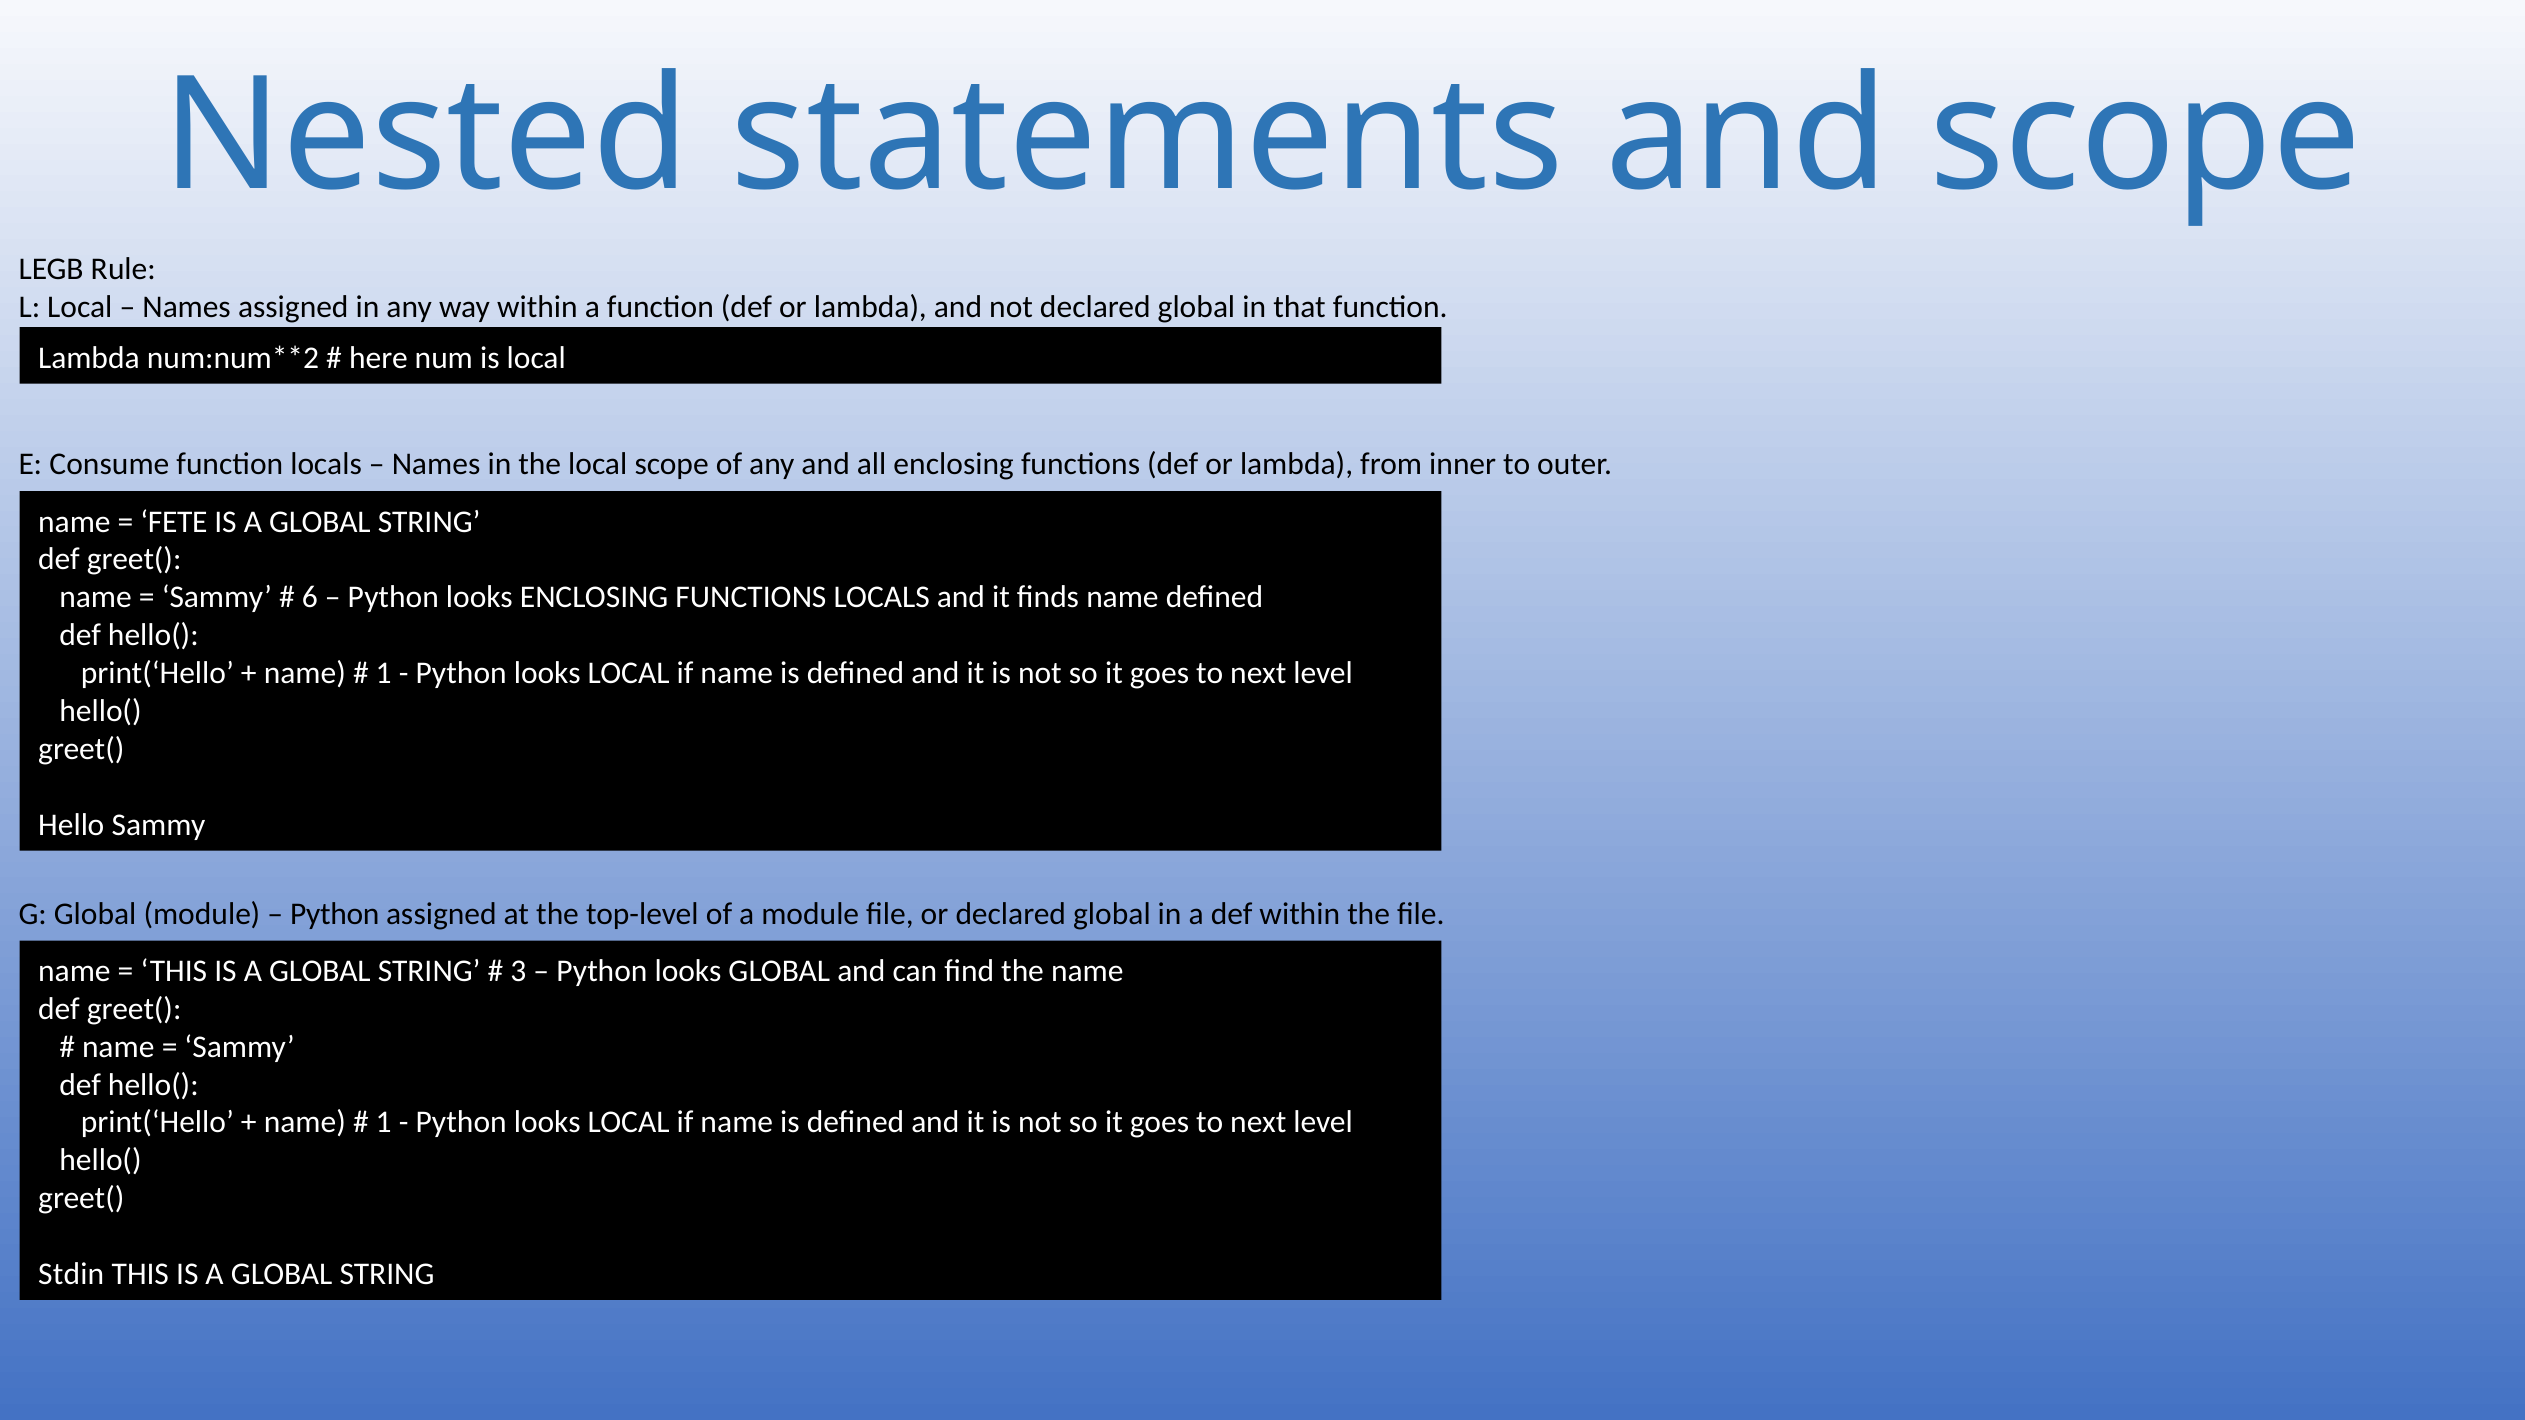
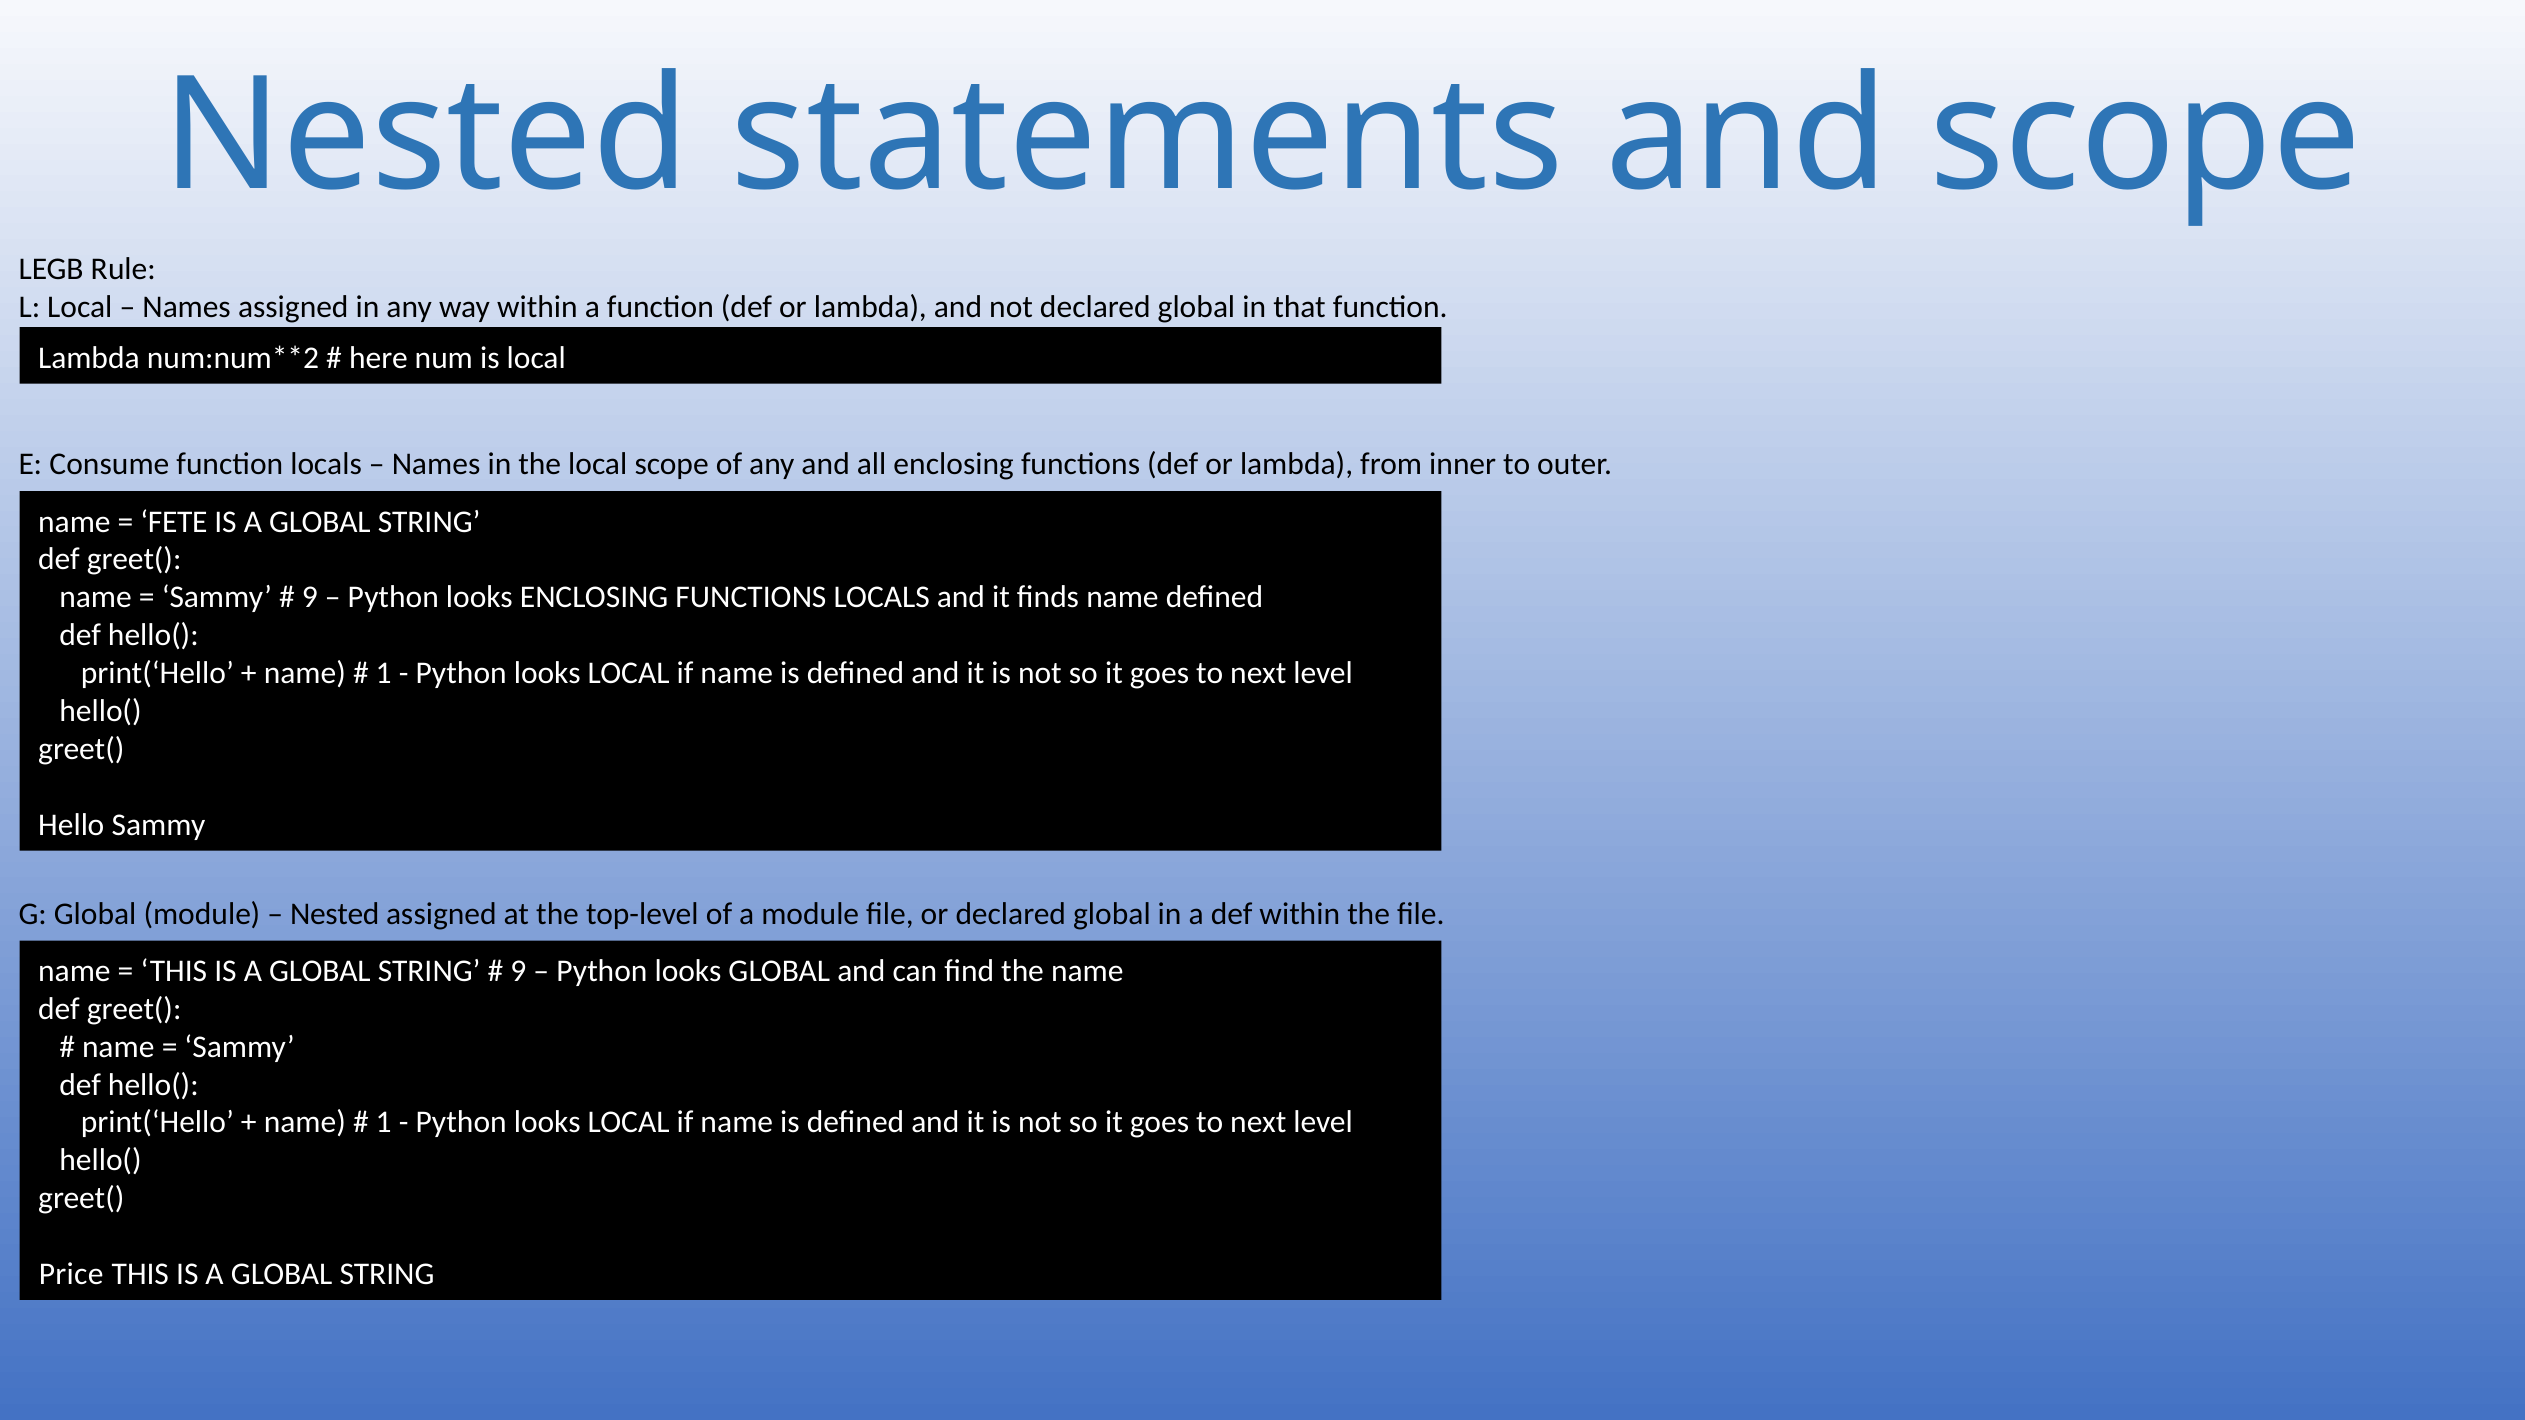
6: 6 -> 9 (310, 598)
Python: Python -> Nested (335, 914)
3: 3 -> 9 (518, 971)
Stdin: Stdin -> Price (71, 1274)
